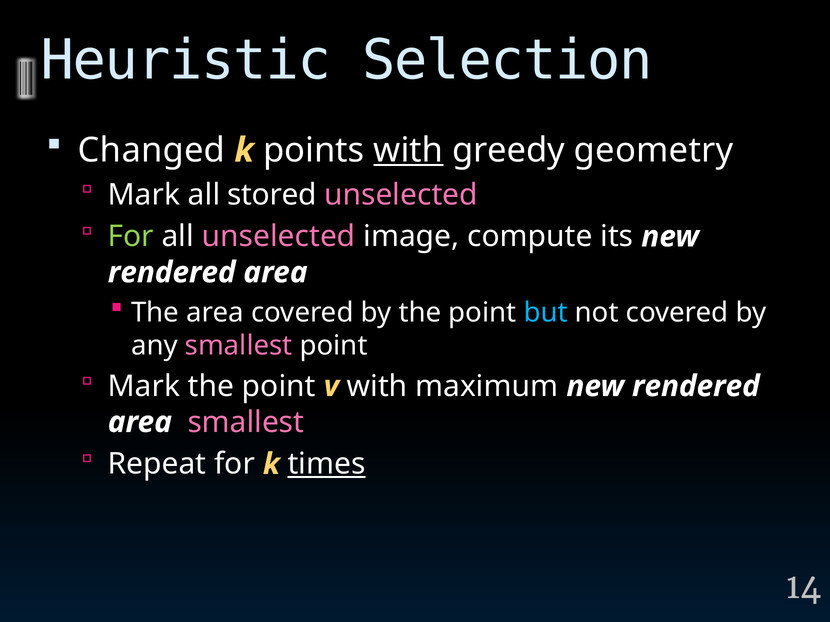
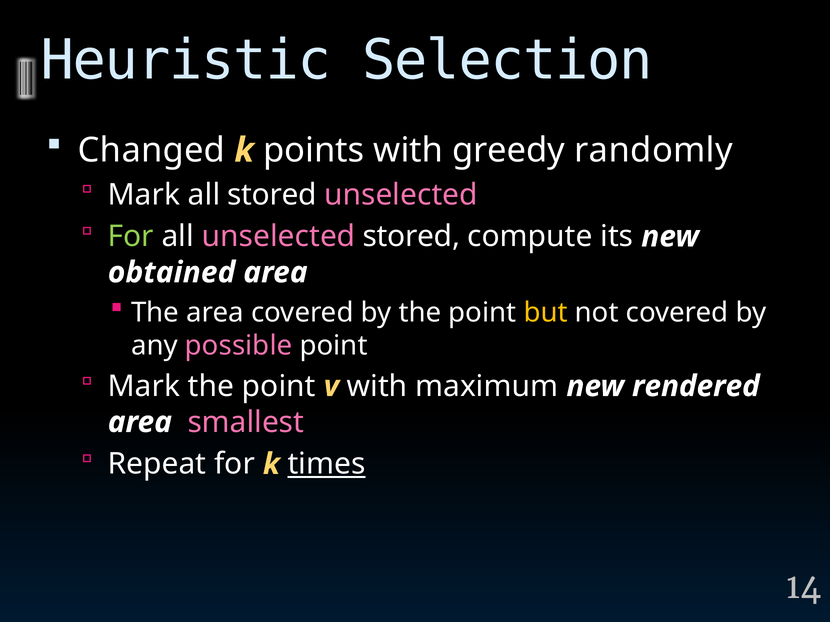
with underline: present -> none (408, 150)
geometry: geometry -> randomly (654, 150)
unselected image: image -> stored (411, 237)
rendered: rendered -> obtained (172, 273)
but colour: light blue -> yellow (546, 313)
any smallest: smallest -> possible (239, 346)
